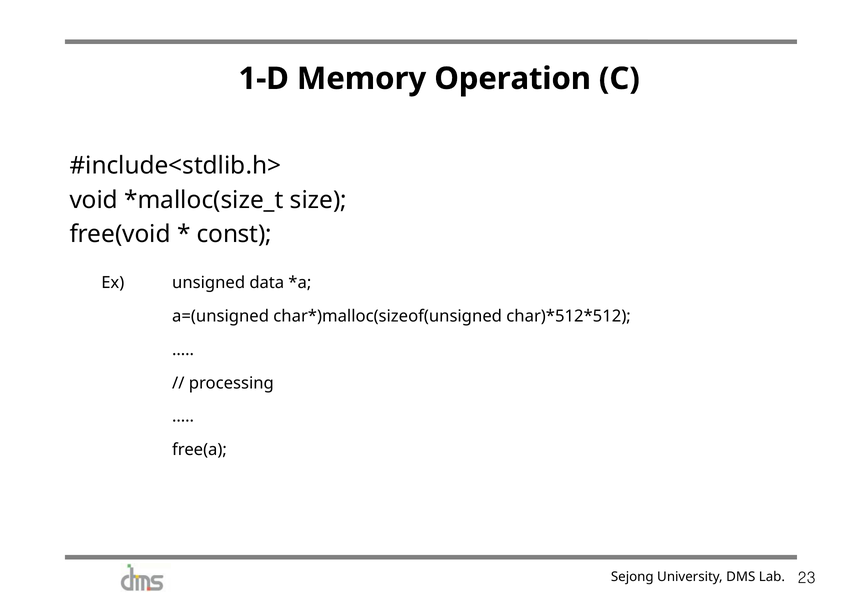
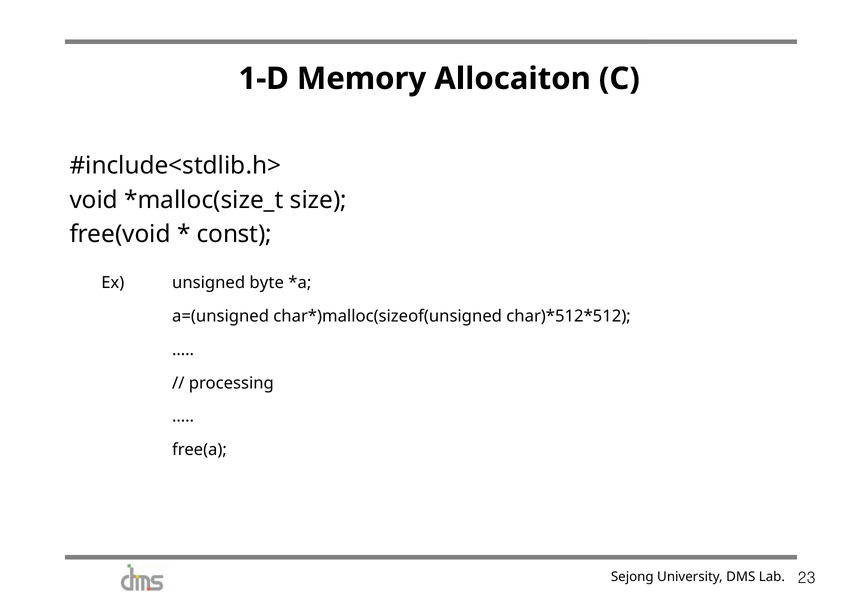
Operation: Operation -> Allocaiton (513, 79)
data: data -> byte (267, 283)
